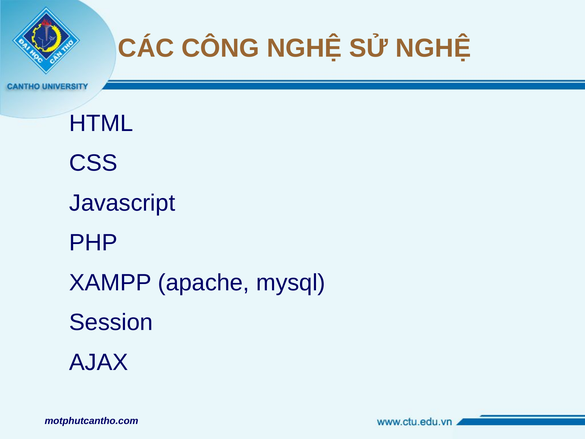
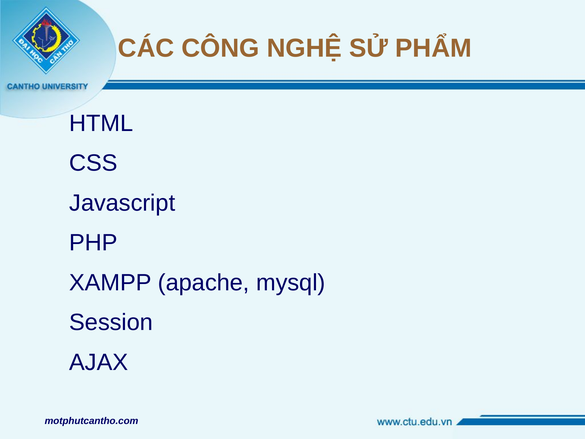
SỬ NGHỆ: NGHỆ -> PHẨM (434, 48)
